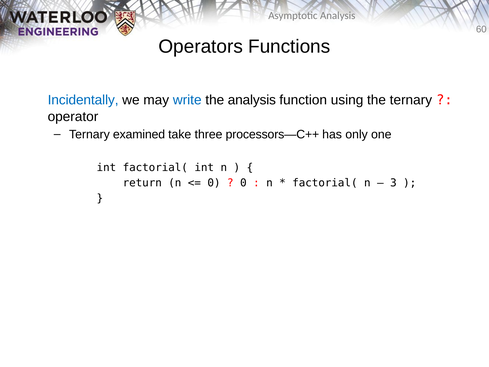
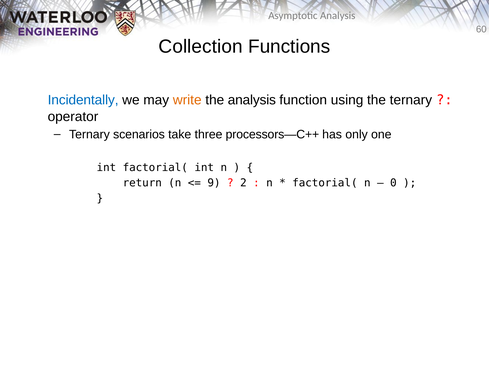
Operators: Operators -> Collection (201, 47)
write colour: blue -> orange (187, 100)
examined: examined -> scenarios (139, 135)
0: 0 -> 9 (214, 183)
0: 0 -> 2 (243, 183)
3: 3 -> 0 (393, 183)
